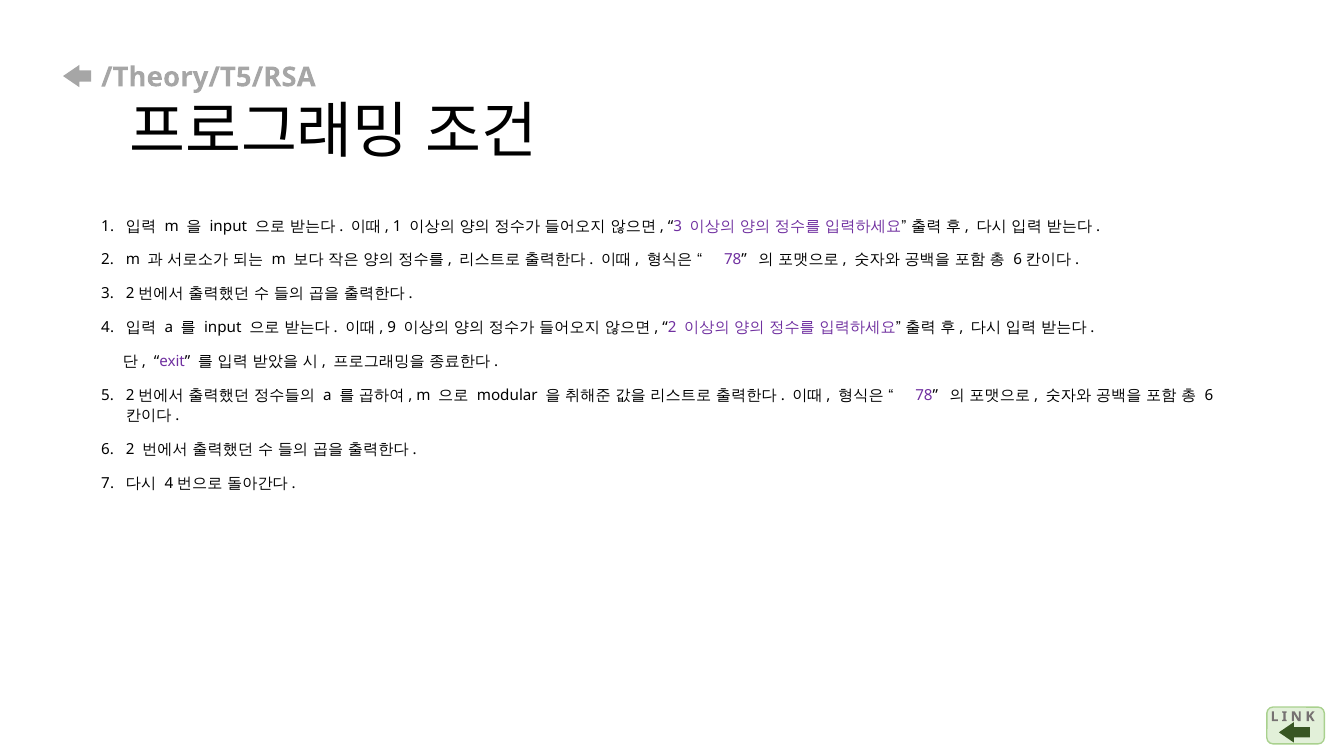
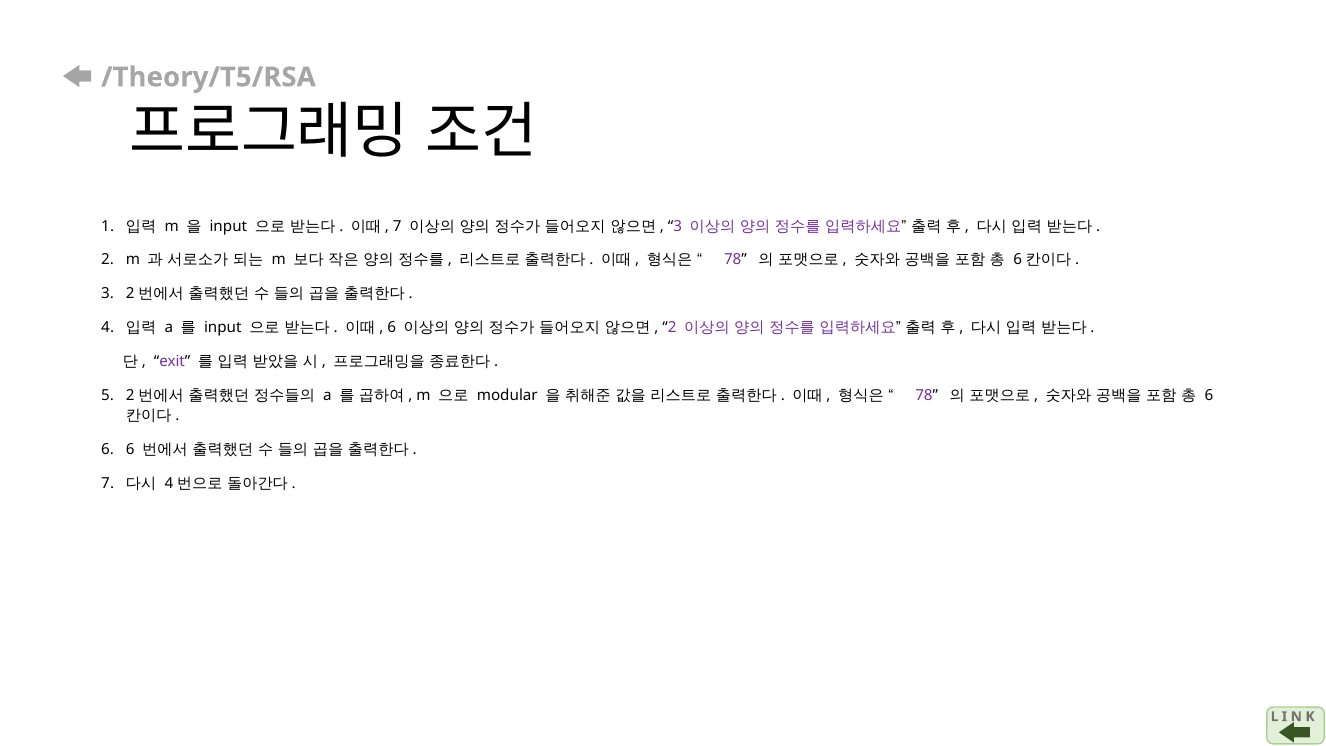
1: 1 -> 7 (397, 226)
9: 9 -> 6 (392, 328)
2: 2 -> 6 (130, 450)
